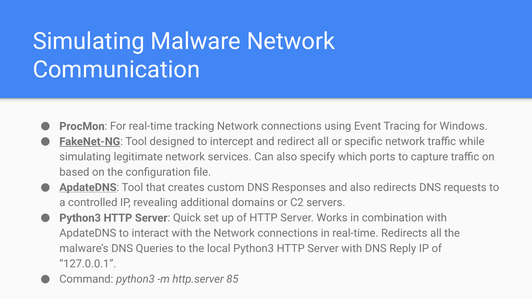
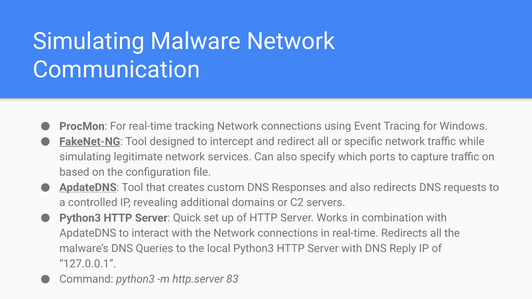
85: 85 -> 83 (232, 279)
